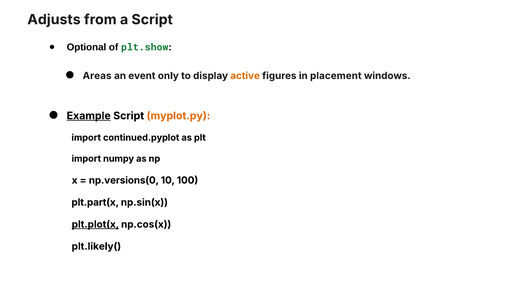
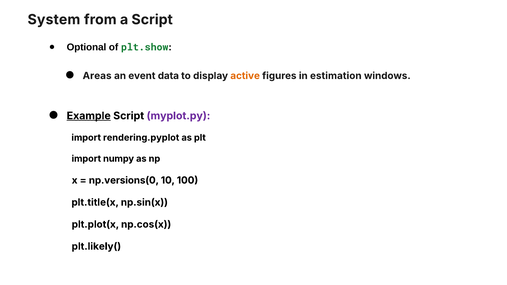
Adjusts: Adjusts -> System (54, 20)
only: only -> data (168, 76)
placement: placement -> estimation (336, 76)
myplot.py colour: orange -> purple (178, 116)
continued.pyplot: continued.pyplot -> rendering.pyplot (141, 138)
plt.part(x: plt.part(x -> plt.title(x (95, 202)
plt.plot(x underline: present -> none (95, 225)
